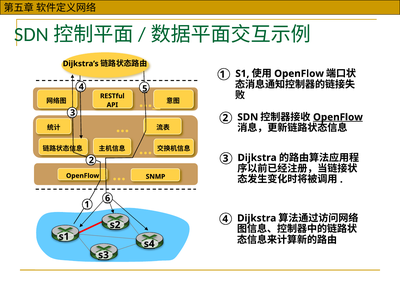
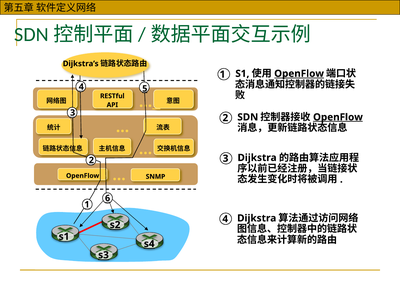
OpenFlow underline: none -> present (299, 74)
